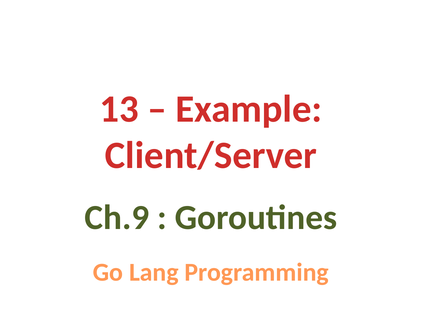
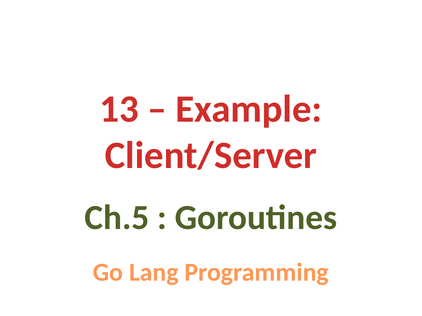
Ch.9: Ch.9 -> Ch.5 (117, 218)
